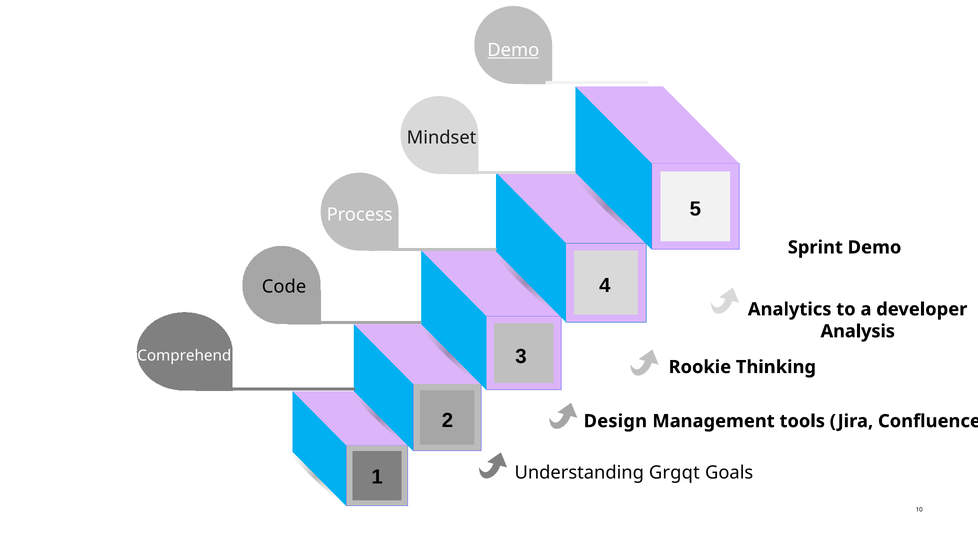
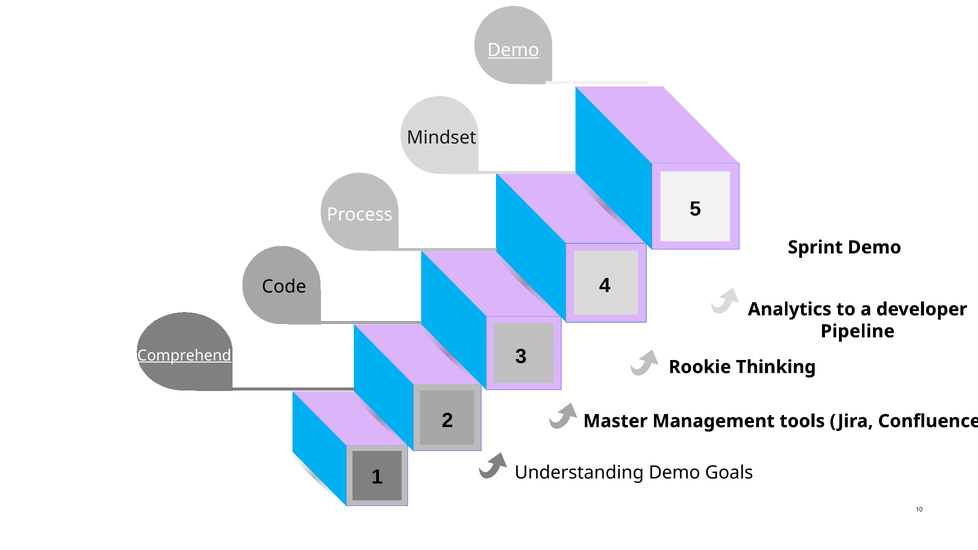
Analysis: Analysis -> Pipeline (858, 331)
Comprehend underline: none -> present (184, 356)
Design: Design -> Master (615, 421)
Understanding Grgqt: Grgqt -> Demo (675, 473)
